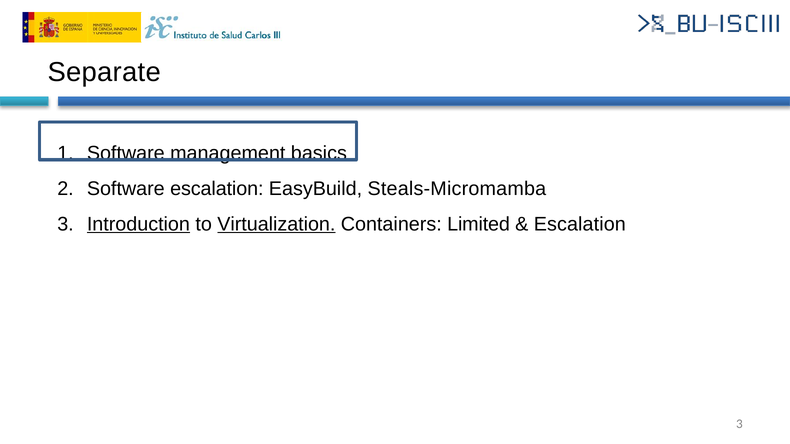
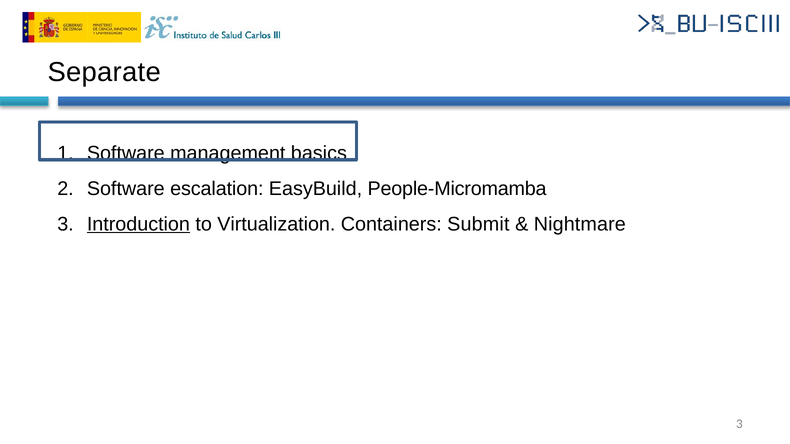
Steals-Micromamba: Steals-Micromamba -> People-Micromamba (457, 189)
Virtualization underline: present -> none (276, 224)
Limited: Limited -> Submit (478, 224)
Escalation: Escalation -> Nightmare (580, 224)
